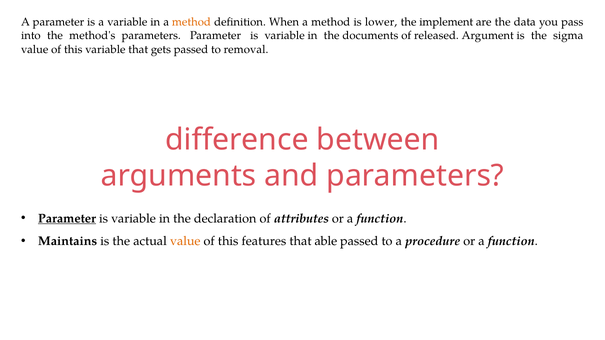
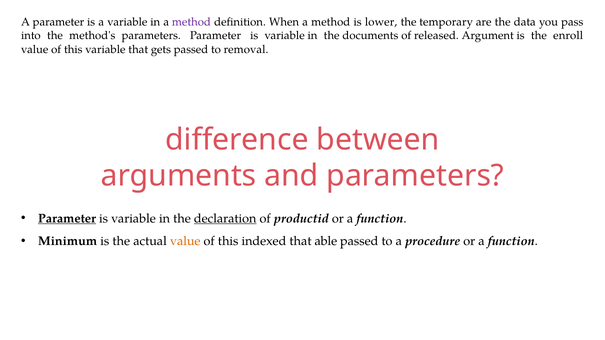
method colour: orange -> purple (191, 22)
implement: implement -> temporary (446, 22)
sigma: sigma -> enroll (568, 36)
declaration underline: none -> present (225, 219)
attributes: attributes -> productid (301, 219)
Maintains: Maintains -> Minimum (68, 241)
features: features -> indexed (264, 241)
